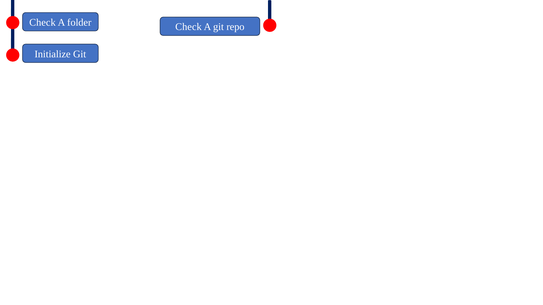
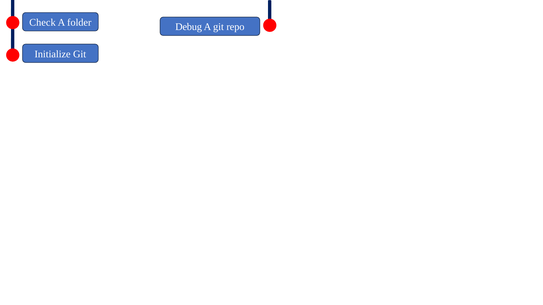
Check: Check -> Debug (189, 27)
